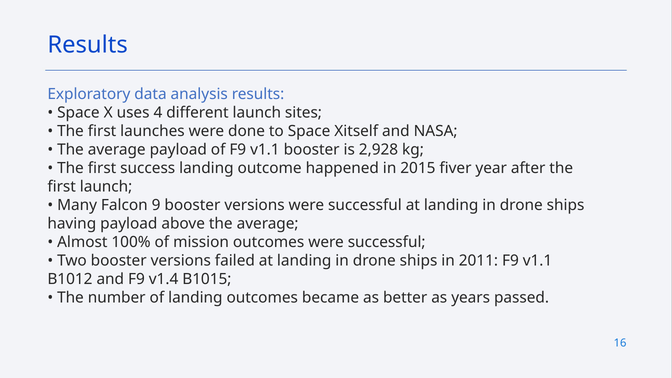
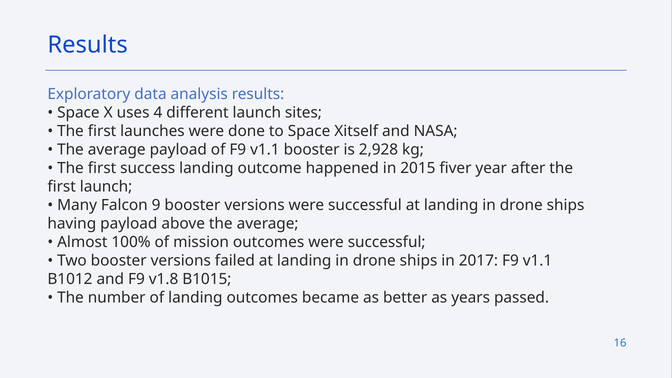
2011: 2011 -> 2017 (478, 261)
v1.4: v1.4 -> v1.8 (164, 279)
